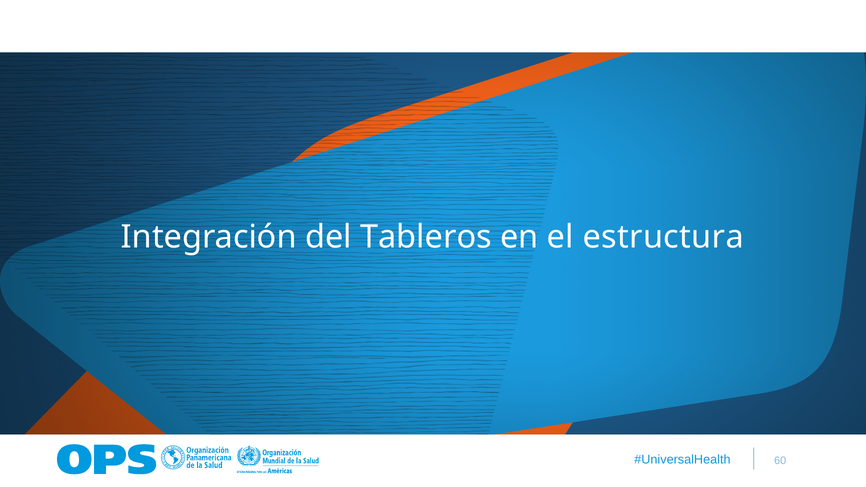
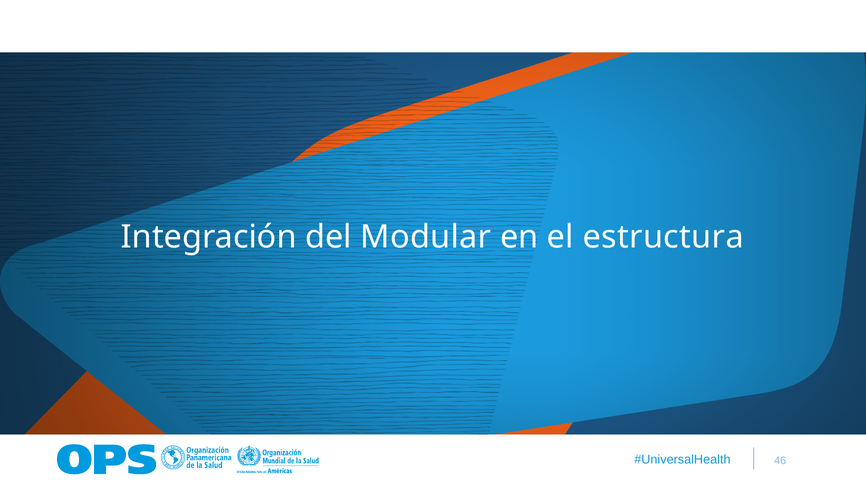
Tableros: Tableros -> Modular (426, 237)
60: 60 -> 46 (780, 461)
